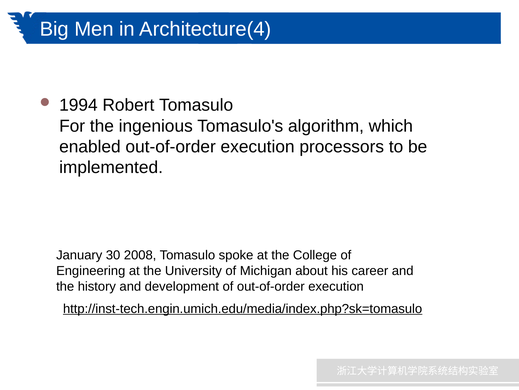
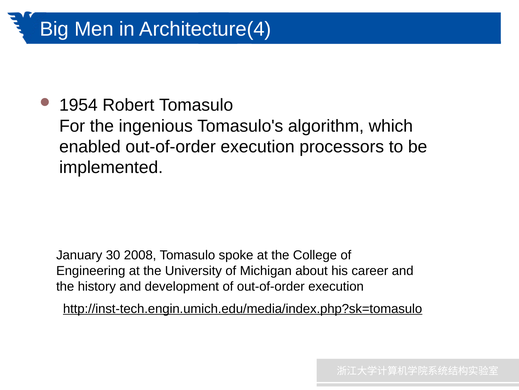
1994: 1994 -> 1954 (78, 105)
